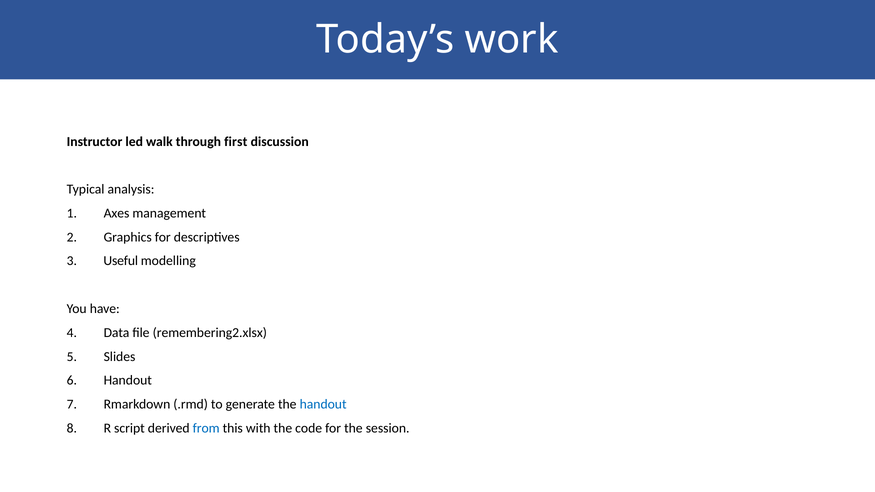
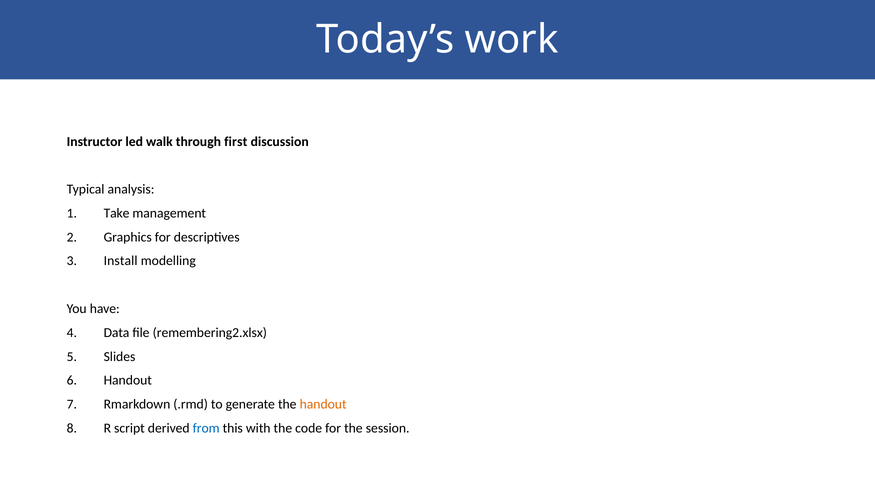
Axes: Axes -> Take (117, 213)
Useful: Useful -> Install (121, 261)
handout colour: blue -> orange (323, 404)
